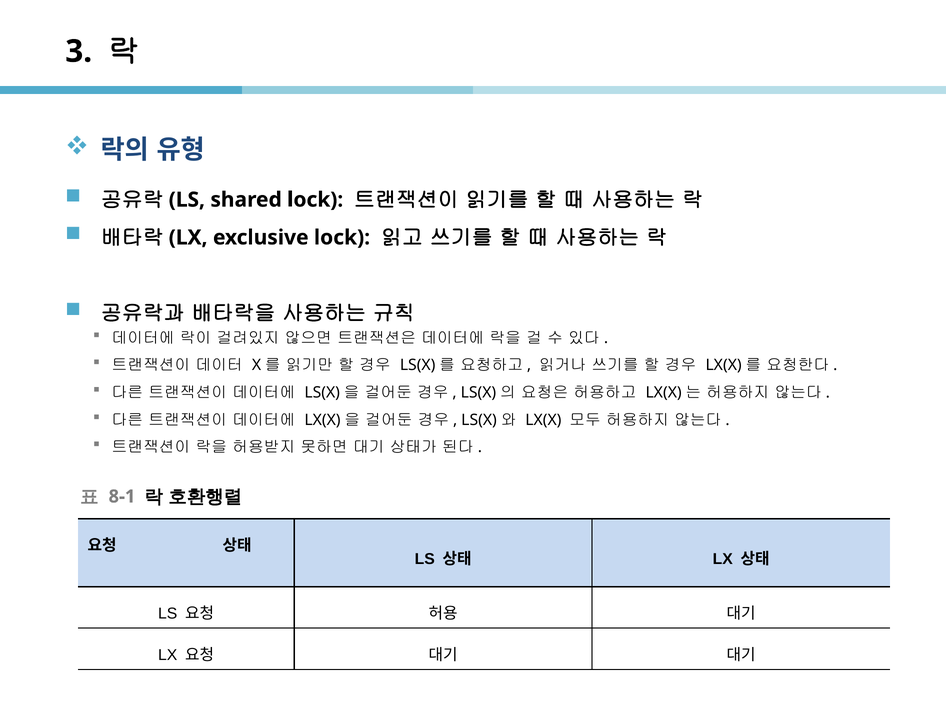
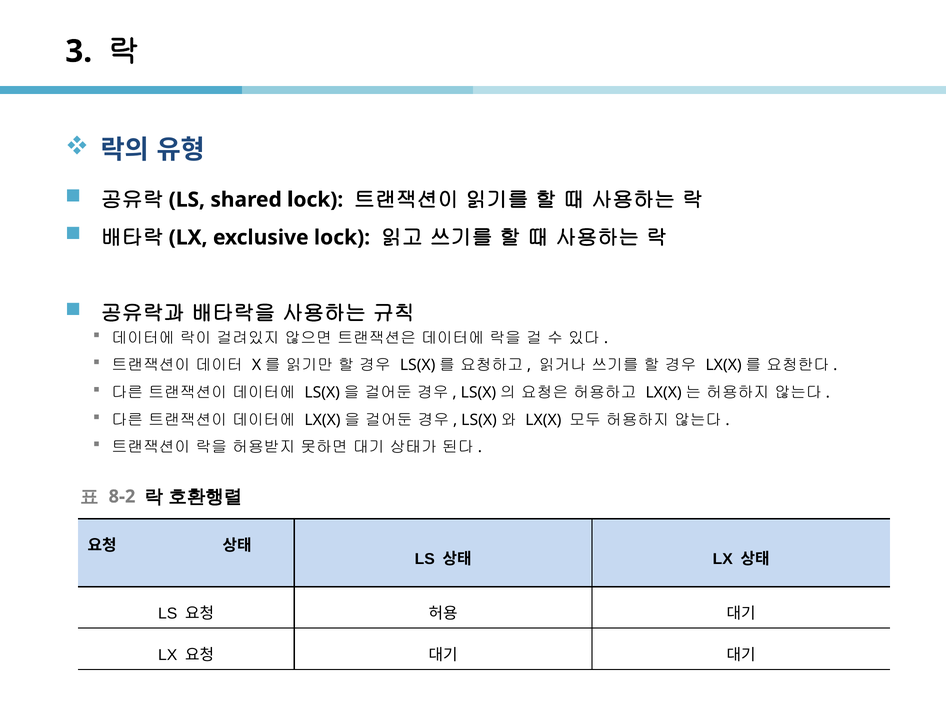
8-1: 8-1 -> 8-2 (122, 497)
